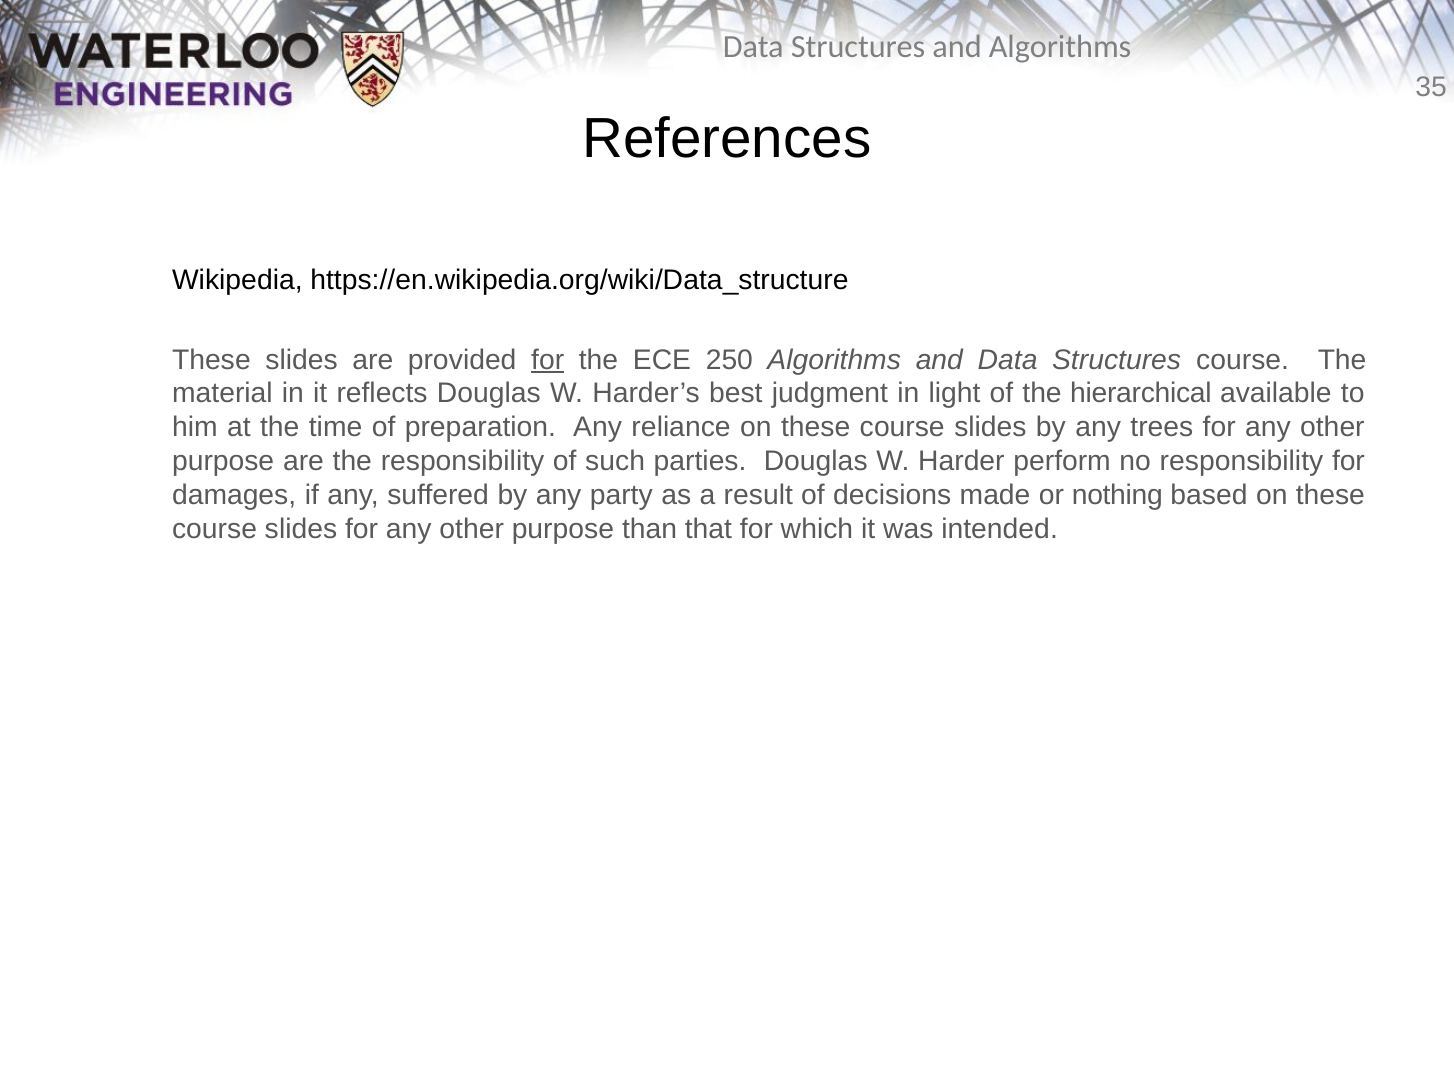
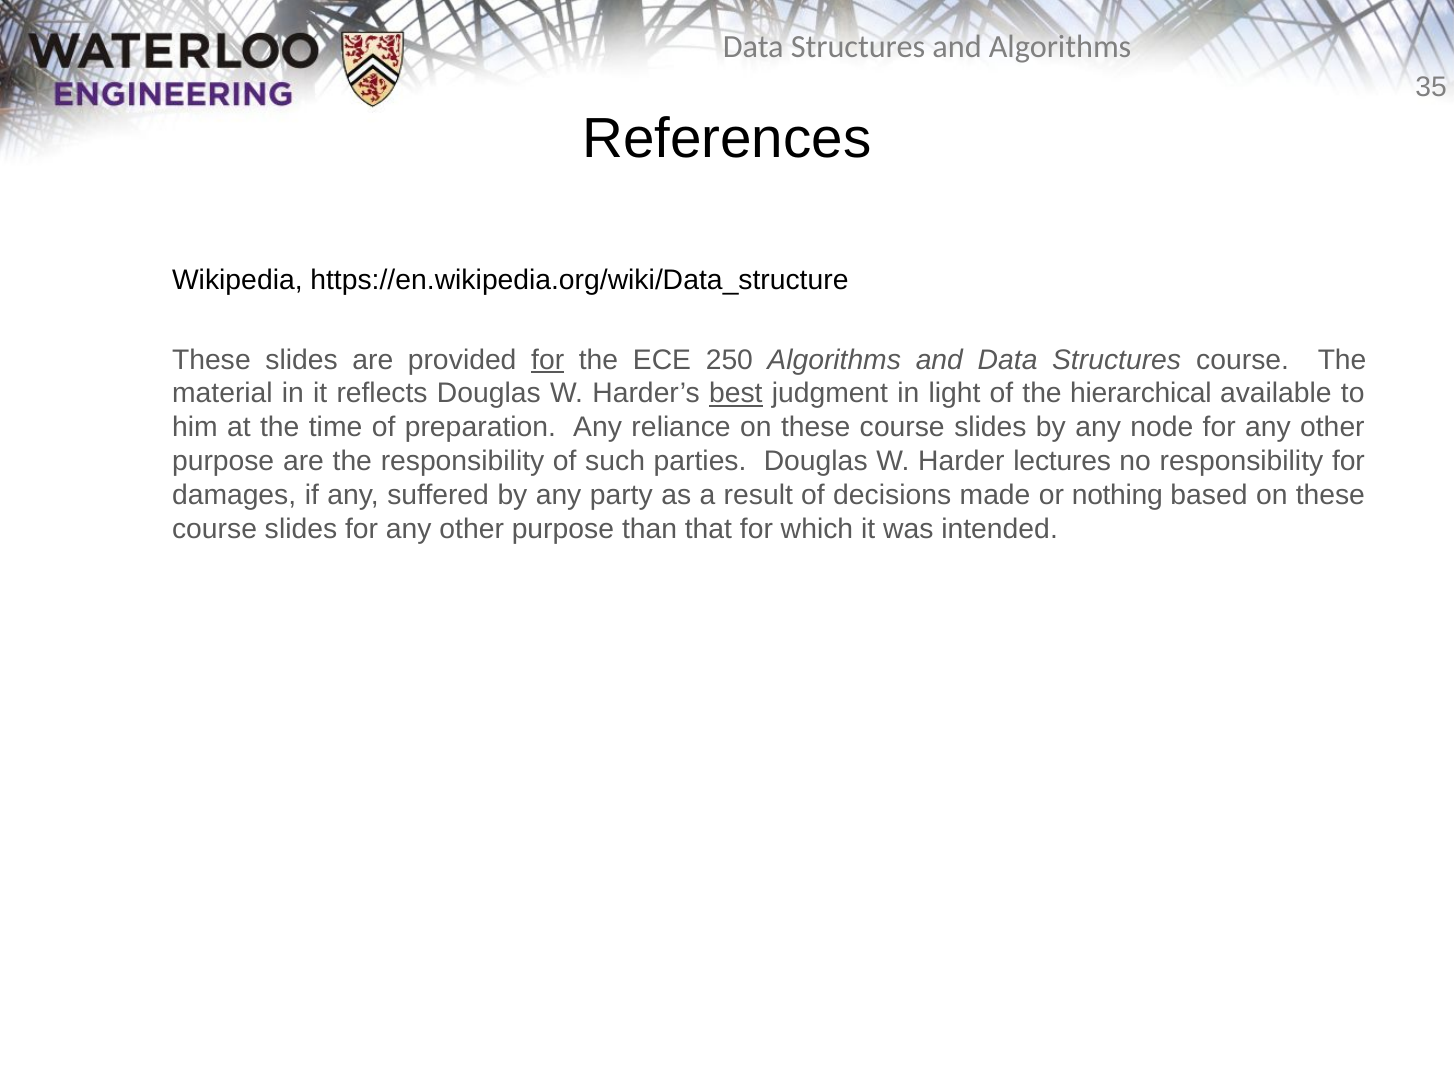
best underline: none -> present (736, 394)
trees: trees -> node (1162, 428)
perform: perform -> lectures (1062, 462)
